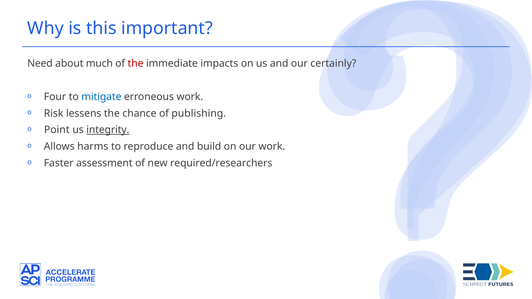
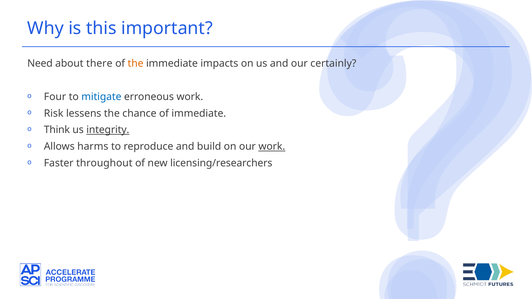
much: much -> there (99, 64)
the colour: red -> orange (136, 64)
of publishing: publishing -> immediate (199, 113)
Point: Point -> Think (57, 130)
work underline: none -> present (272, 147)
assessment: assessment -> throughout (104, 163)
required/researchers: required/researchers -> licensing/researchers (221, 163)
